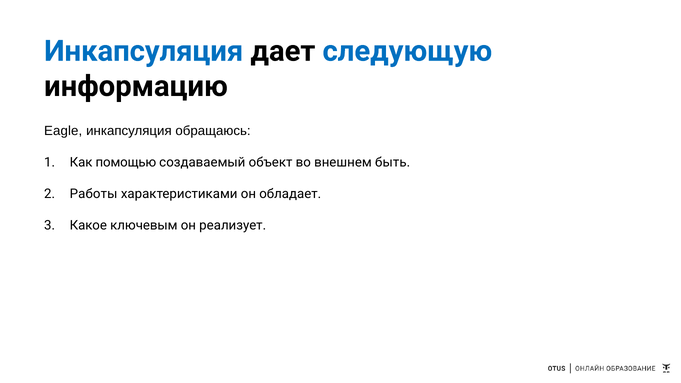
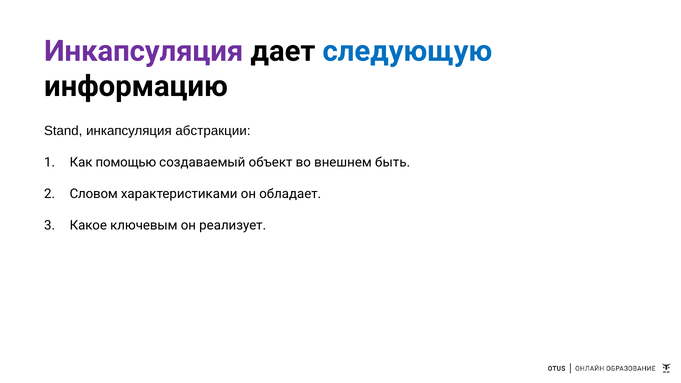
Инкапсуляция colour: blue -> purple (144, 51)
Eagle: Eagle -> Stand (63, 131)
обращаюсь: обращаюсь -> абстракции (213, 131)
Работы: Работы -> Словом (94, 194)
